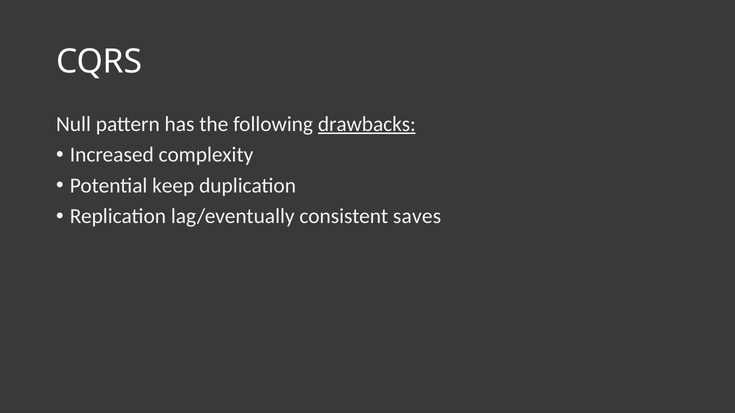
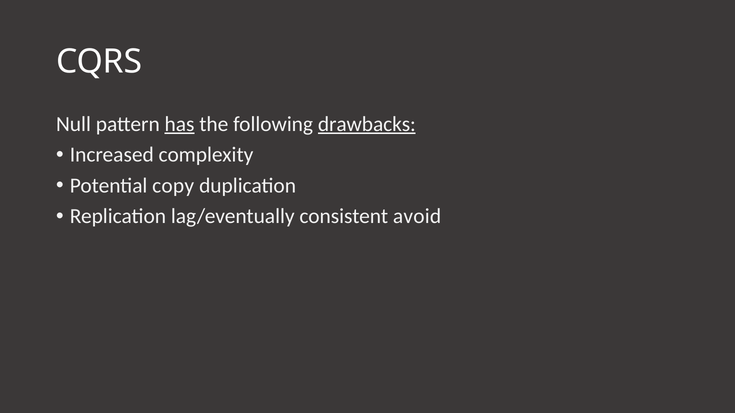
has underline: none -> present (180, 124)
keep: keep -> copy (173, 186)
saves: saves -> avoid (417, 217)
